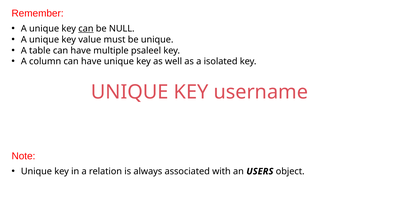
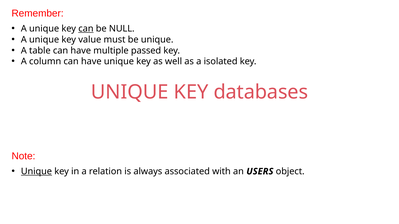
psaleel: psaleel -> passed (146, 51)
username: username -> databases (261, 92)
Unique underline: none -> present (36, 172)
